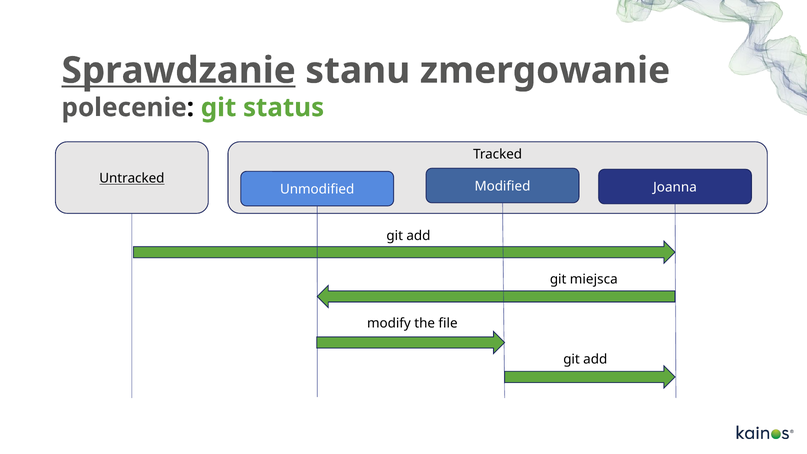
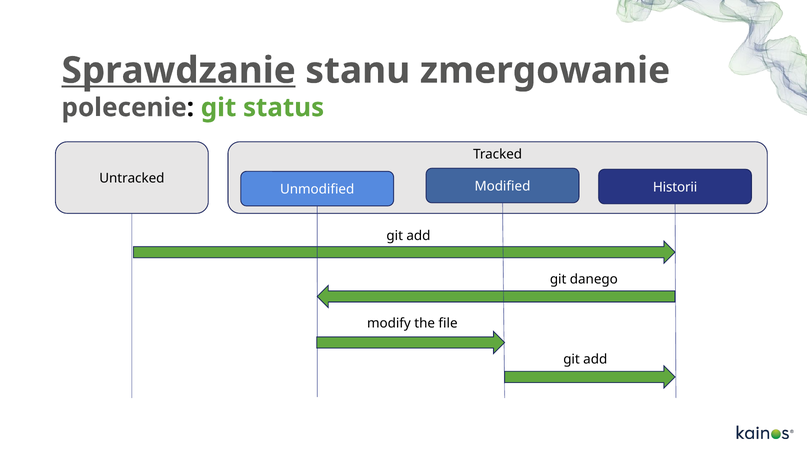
Untracked underline: present -> none (132, 178)
Joanna: Joanna -> Historii (675, 187)
miejsca: miejsca -> danego (594, 279)
